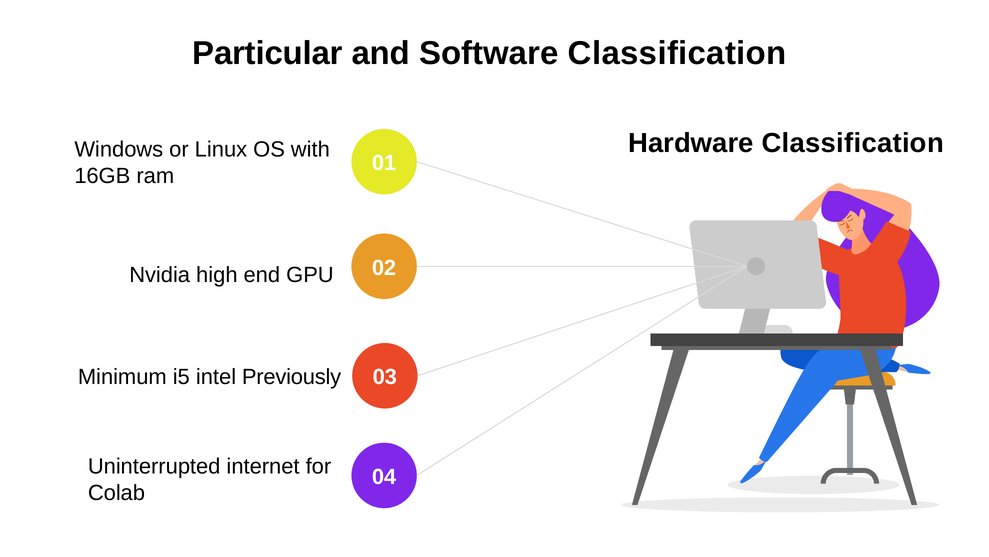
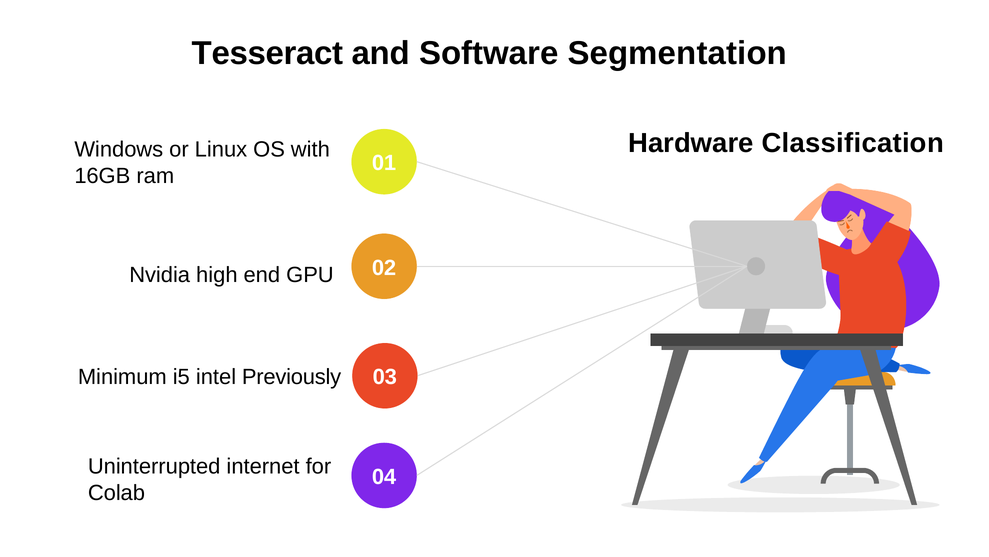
Particular: Particular -> Tesseract (268, 53)
Software Classification: Classification -> Segmentation (677, 53)
